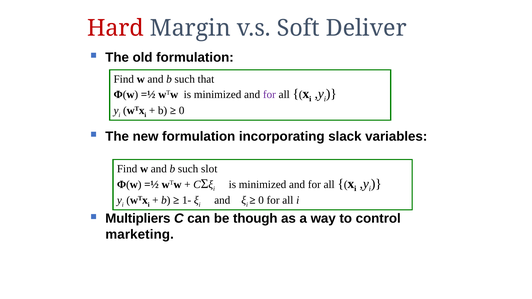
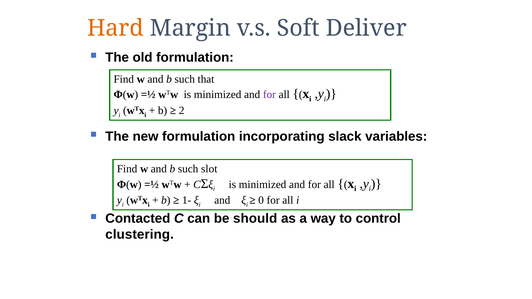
Hard colour: red -> orange (115, 28)
0: 0 -> 2 (182, 111)
Multipliers: Multipliers -> Contacted (138, 219)
though: though -> should (255, 219)
marketing: marketing -> clustering (140, 235)
